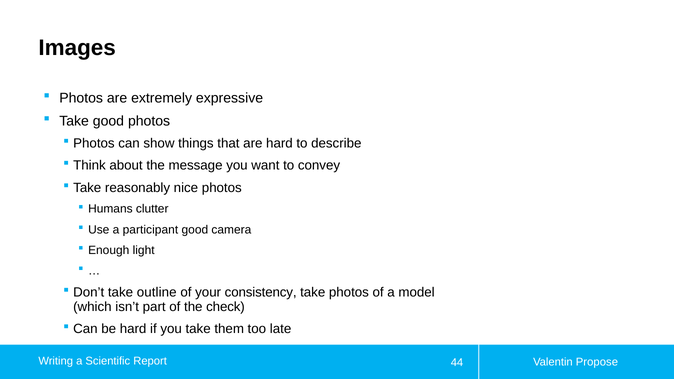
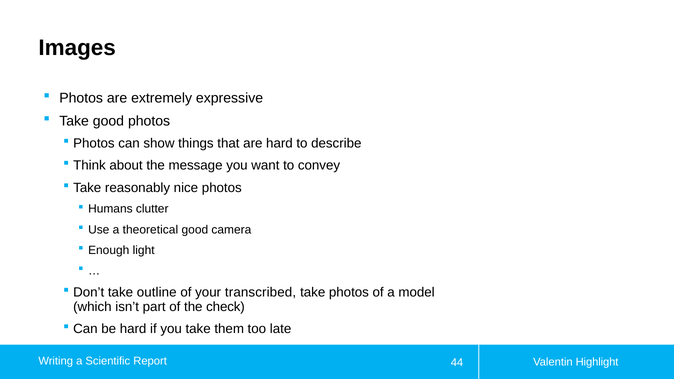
participant: participant -> theoretical (150, 230)
consistency: consistency -> transcribed (261, 292)
Propose: Propose -> Highlight (597, 362)
